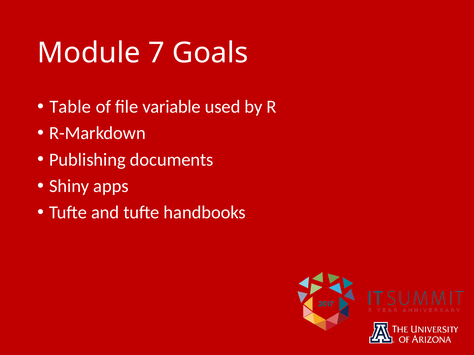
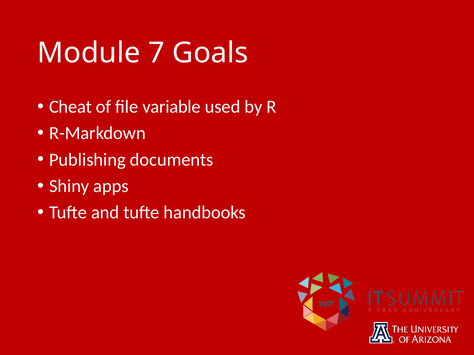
Table: Table -> Cheat (70, 107)
